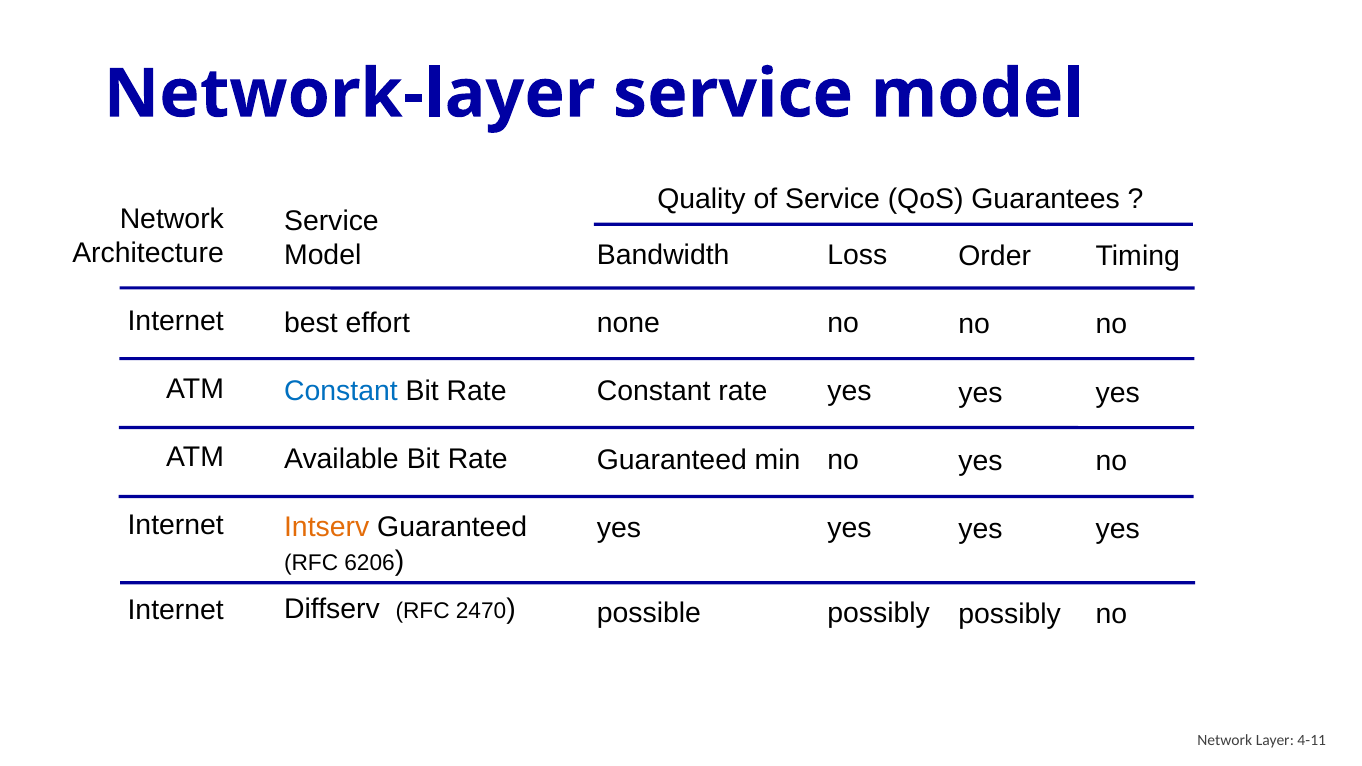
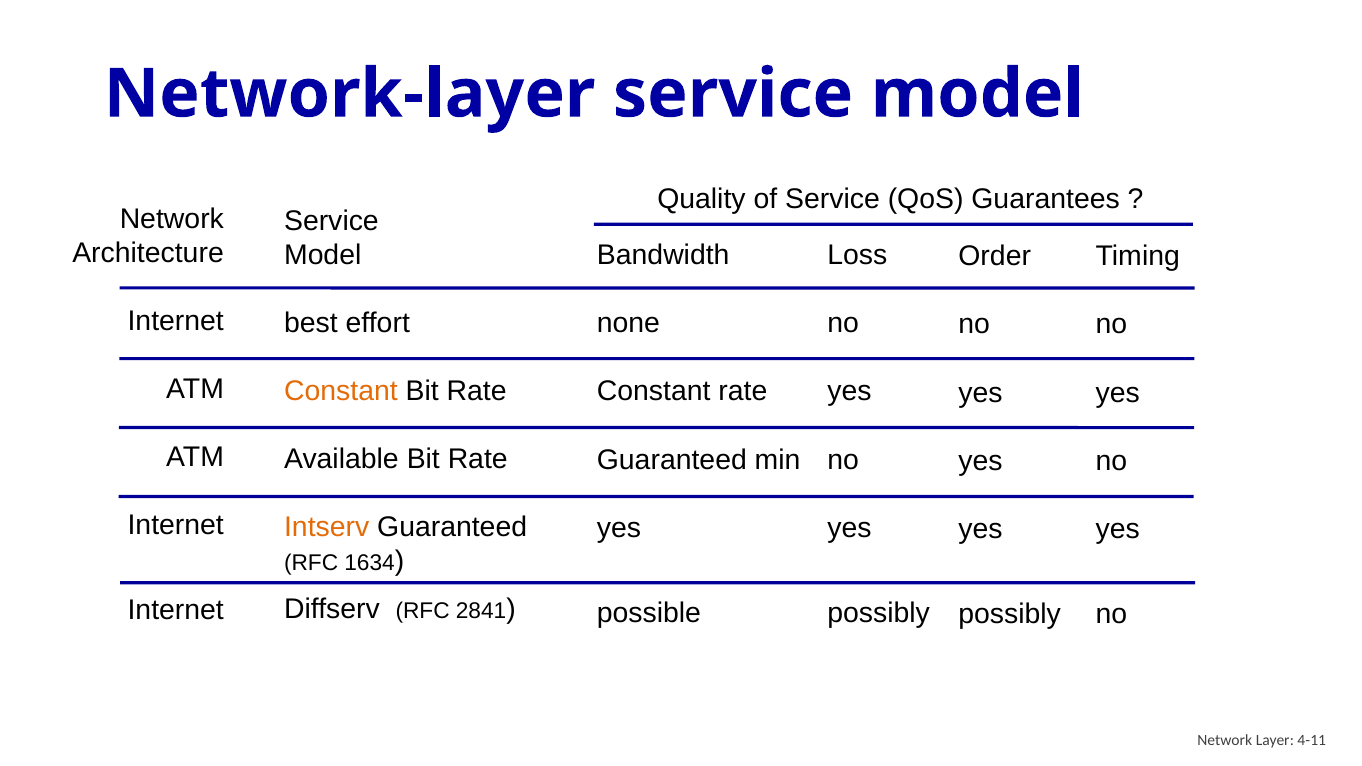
Constant colour: blue -> orange (341, 391)
6206: 6206 -> 1634 (370, 563)
2470: 2470 -> 2841 (481, 611)
